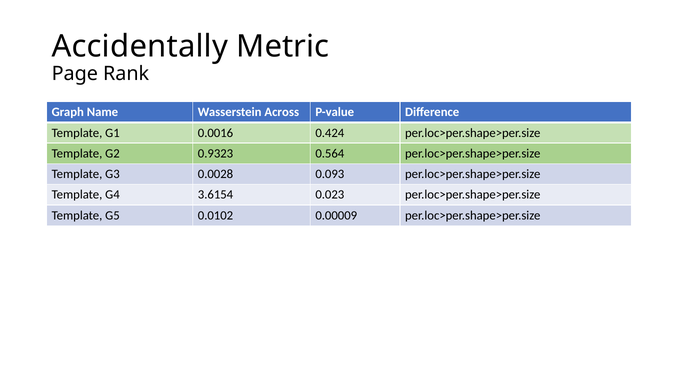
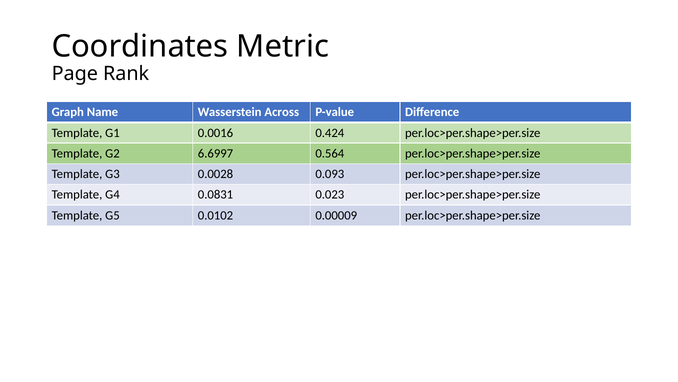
Accidentally: Accidentally -> Coordinates (140, 46)
0.9323: 0.9323 -> 6.6997 (216, 153)
3.6154: 3.6154 -> 0.0831 (216, 194)
